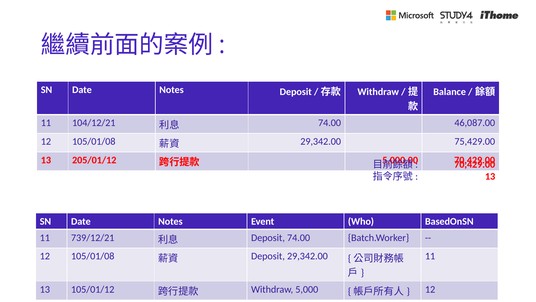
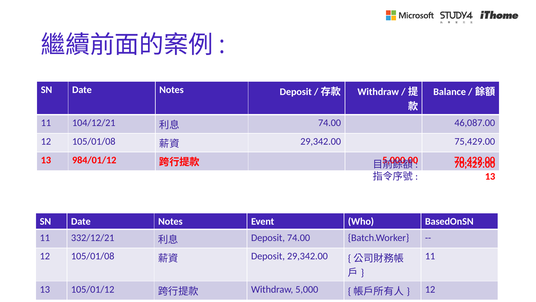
205/01/12: 205/01/12 -> 984/01/12 (94, 160)
739/12/21: 739/12/21 -> 332/12/21 (93, 237)
